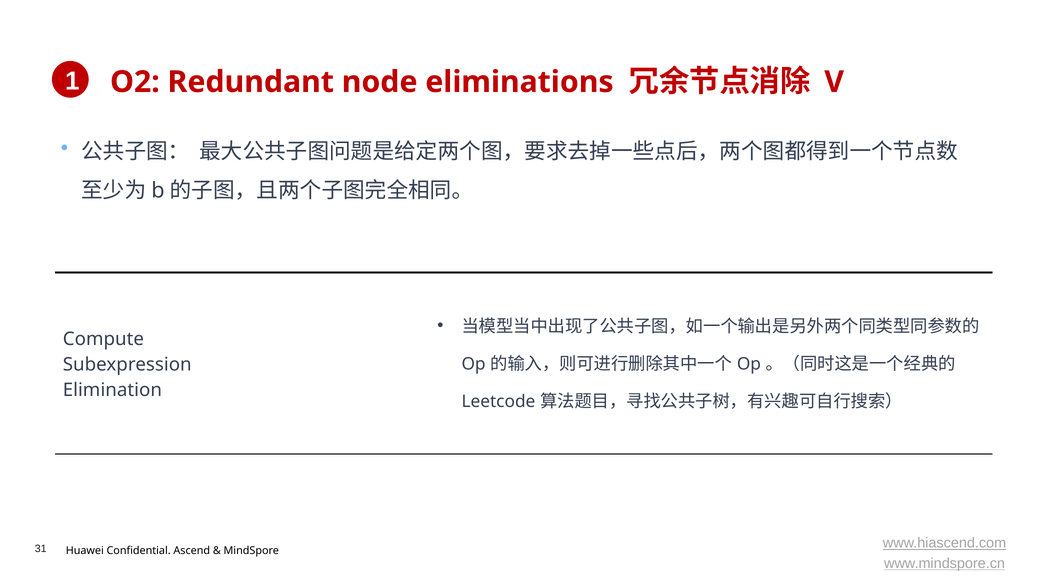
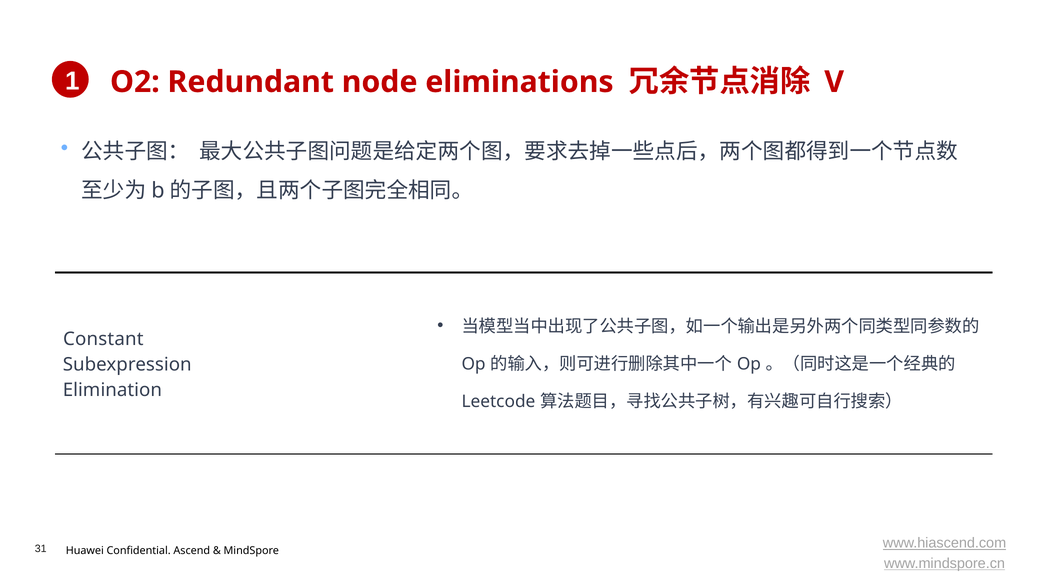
Compute: Compute -> Constant (103, 339)
